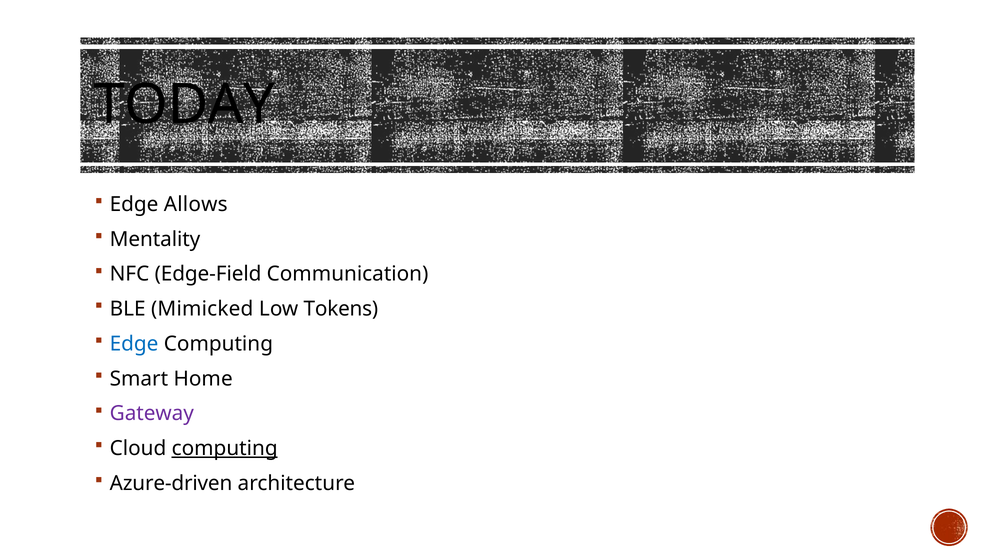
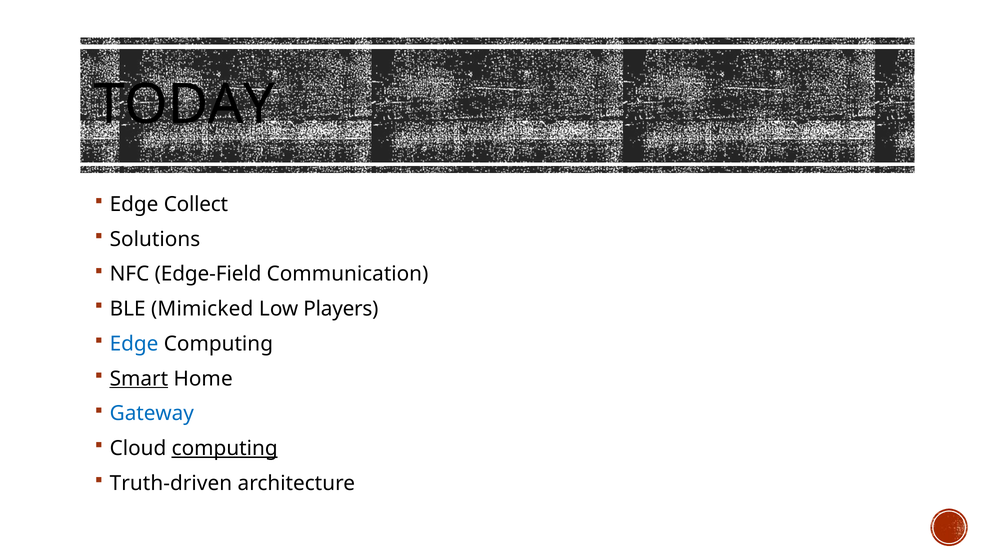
Allows: Allows -> Collect (196, 204)
Mentality: Mentality -> Solutions (155, 239)
Tokens: Tokens -> Players (341, 309)
Smart underline: none -> present (139, 378)
Gateway colour: purple -> blue (152, 413)
Azure-driven: Azure-driven -> Truth-driven (171, 483)
